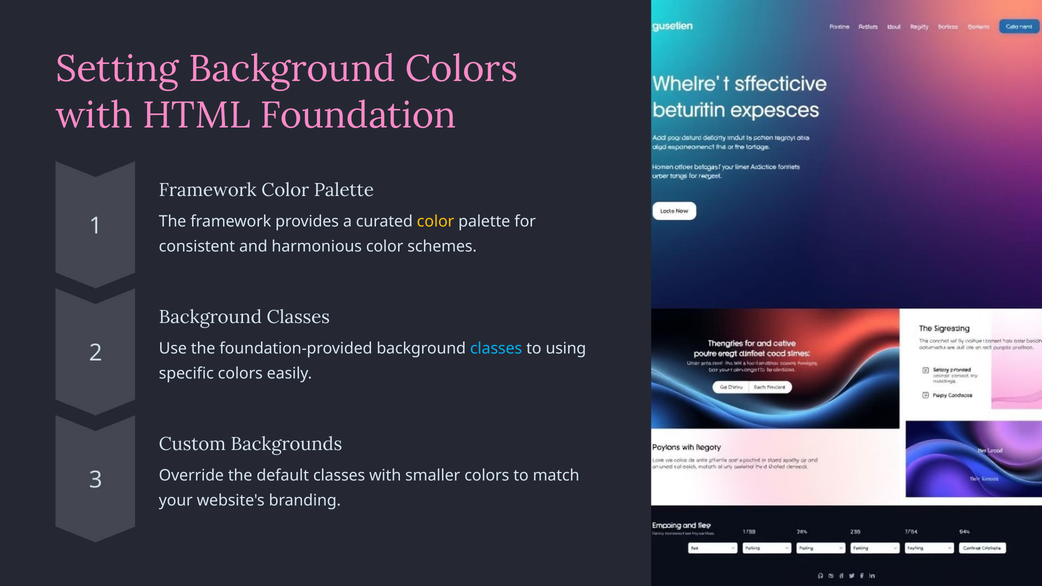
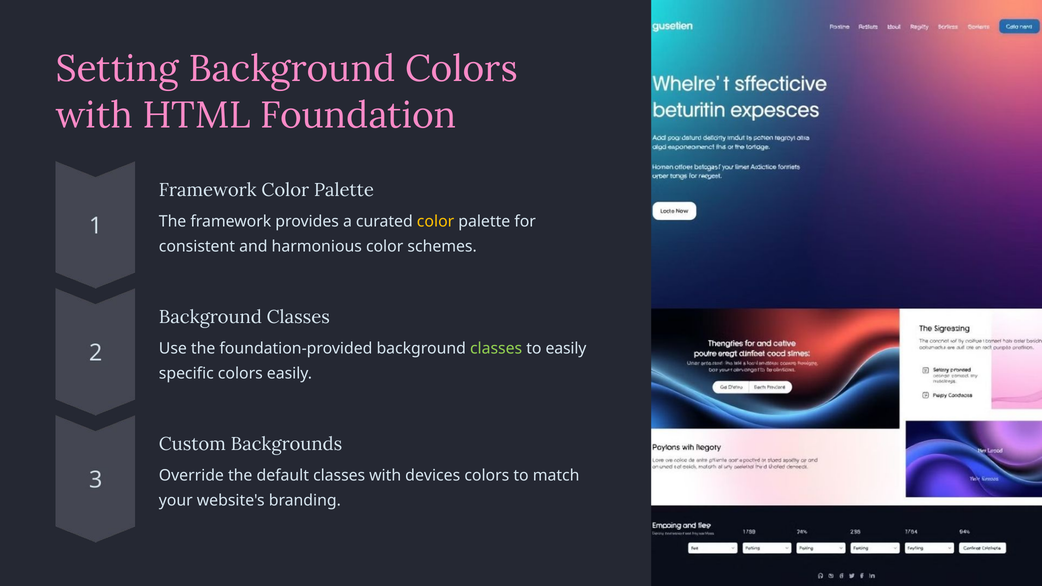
classes colour: light blue -> light green (496, 348)
to using: using -> easily (566, 348)
smaller: smaller -> devices (433, 476)
